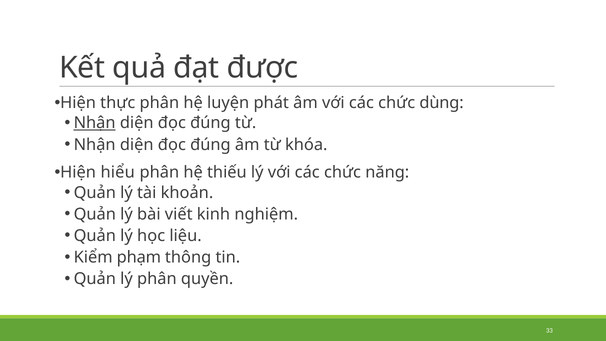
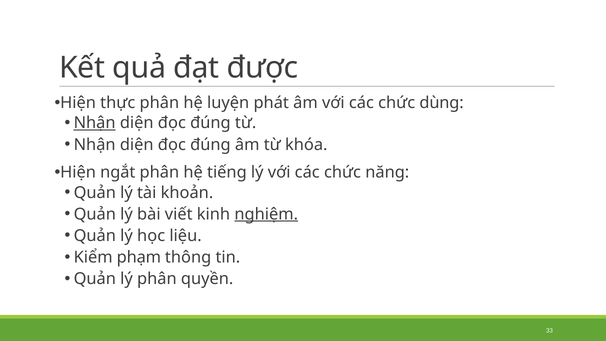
hiểu: hiểu -> ngắt (118, 172)
thiếu: thiếu -> tiếng (227, 172)
nghiệm underline: none -> present (266, 214)
